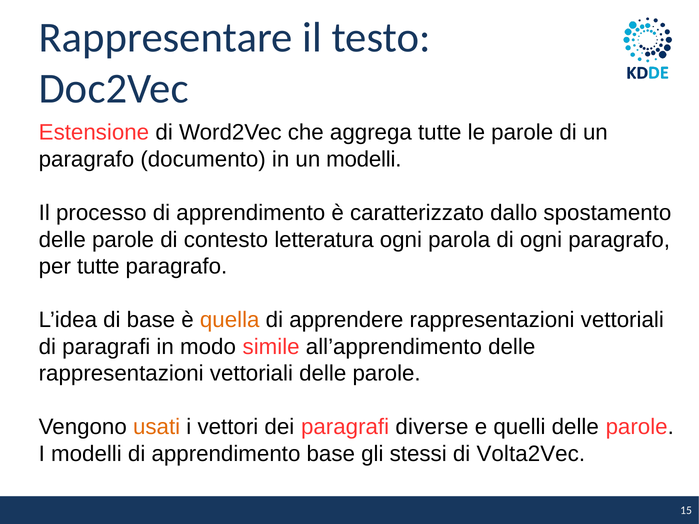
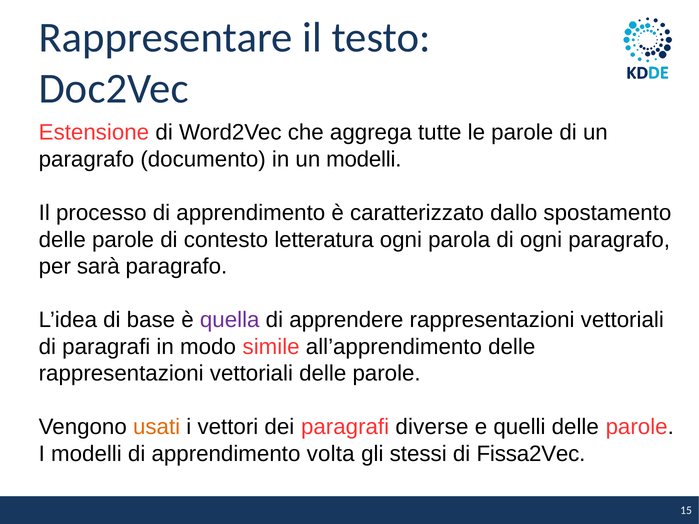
per tutte: tutte -> sarà (98, 267)
quella colour: orange -> purple (230, 320)
apprendimento base: base -> volta (331, 454)
Volta2Vec: Volta2Vec -> Fissa2Vec (531, 454)
